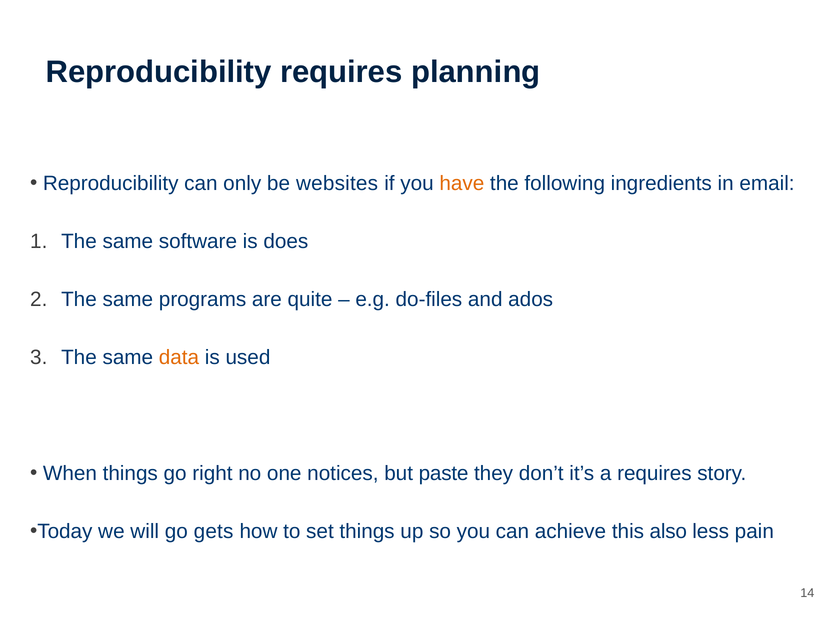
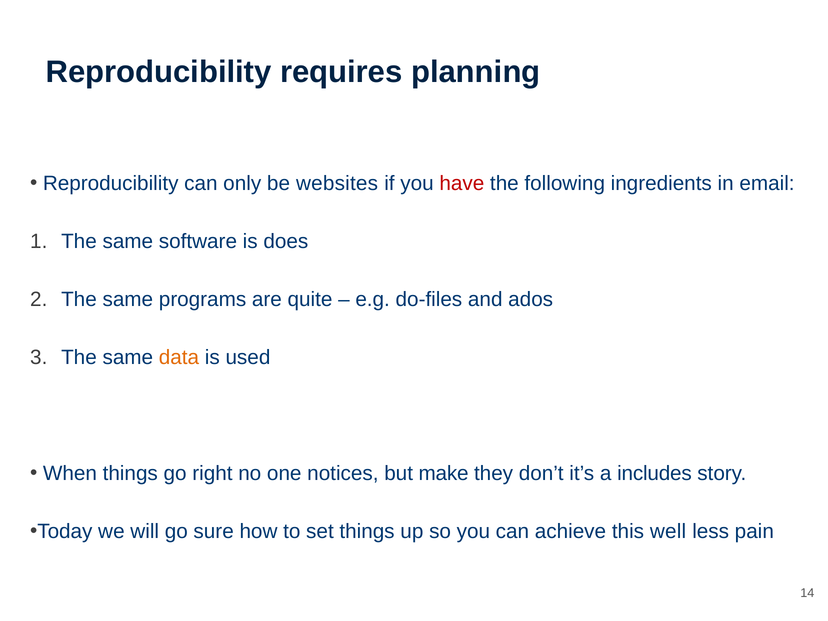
have colour: orange -> red (462, 184)
paste: paste -> make (444, 473)
a requires: requires -> includes (654, 473)
gets: gets -> sure (214, 531)
also: also -> well (668, 531)
